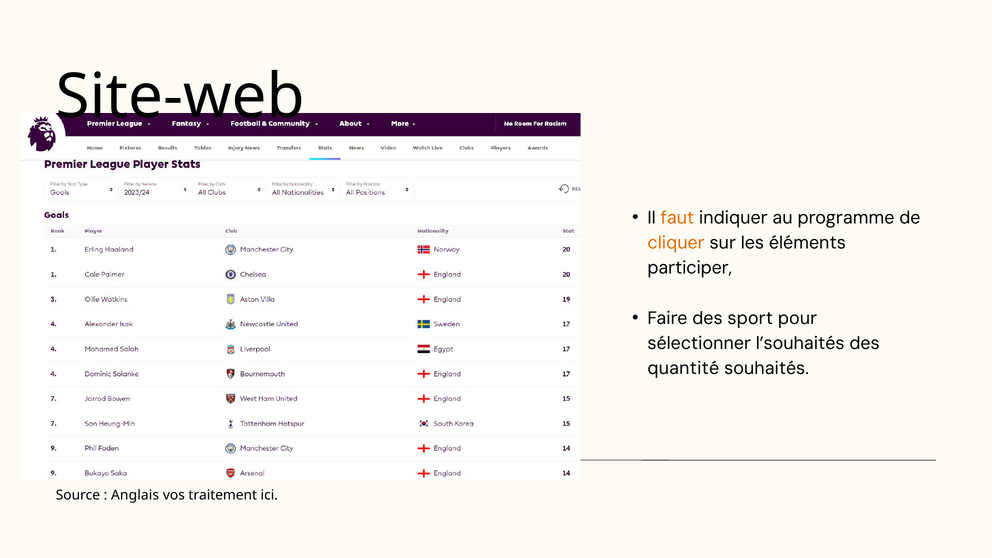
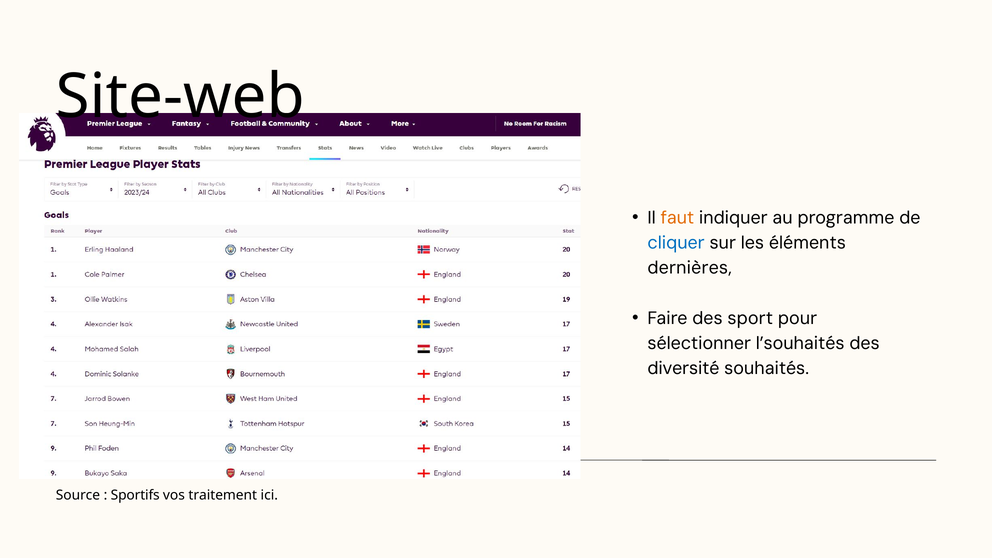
cliquer colour: orange -> blue (676, 243)
participer: participer -> dernières (690, 268)
quantité: quantité -> diversité (683, 368)
Anglais: Anglais -> Sportifs (135, 495)
